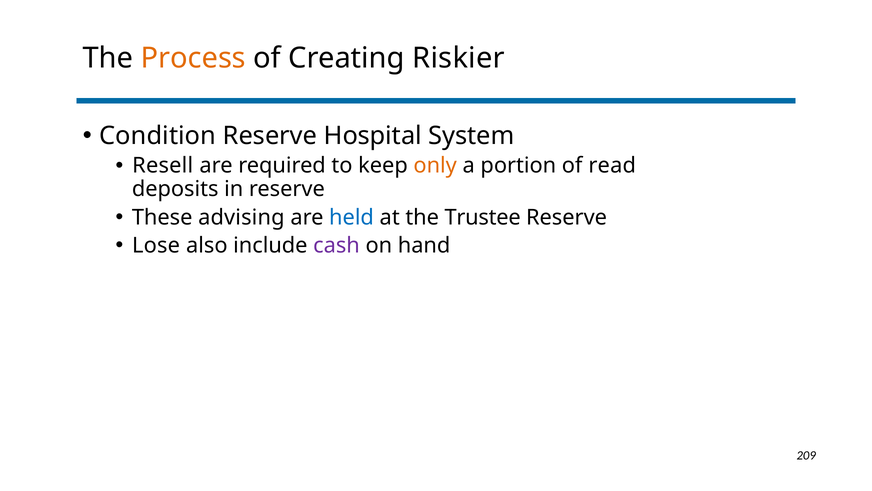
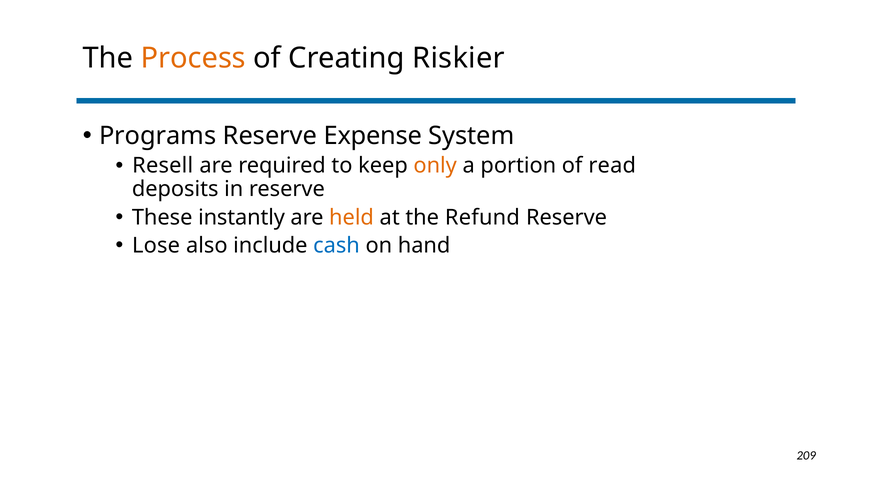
Condition: Condition -> Programs (158, 135)
Hospital: Hospital -> Expense (373, 135)
advising: advising -> instantly (242, 217)
held colour: blue -> orange (352, 217)
Trustee: Trustee -> Refund (482, 217)
cash colour: purple -> blue (337, 245)
